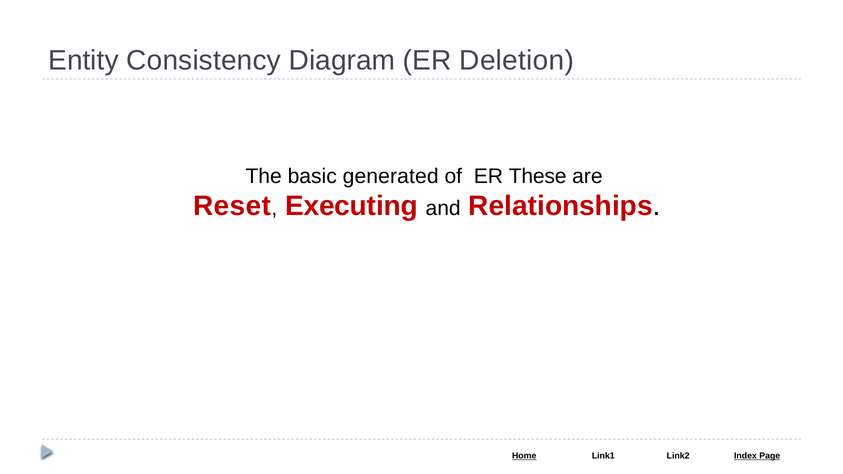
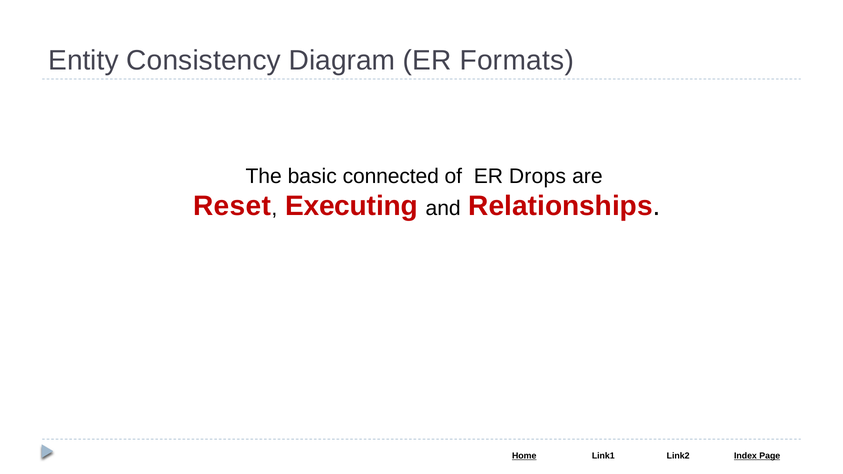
Deletion: Deletion -> Formats (517, 61)
generated: generated -> connected (391, 176)
These: These -> Drops (537, 176)
